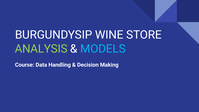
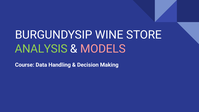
MODELS colour: light blue -> pink (103, 49)
